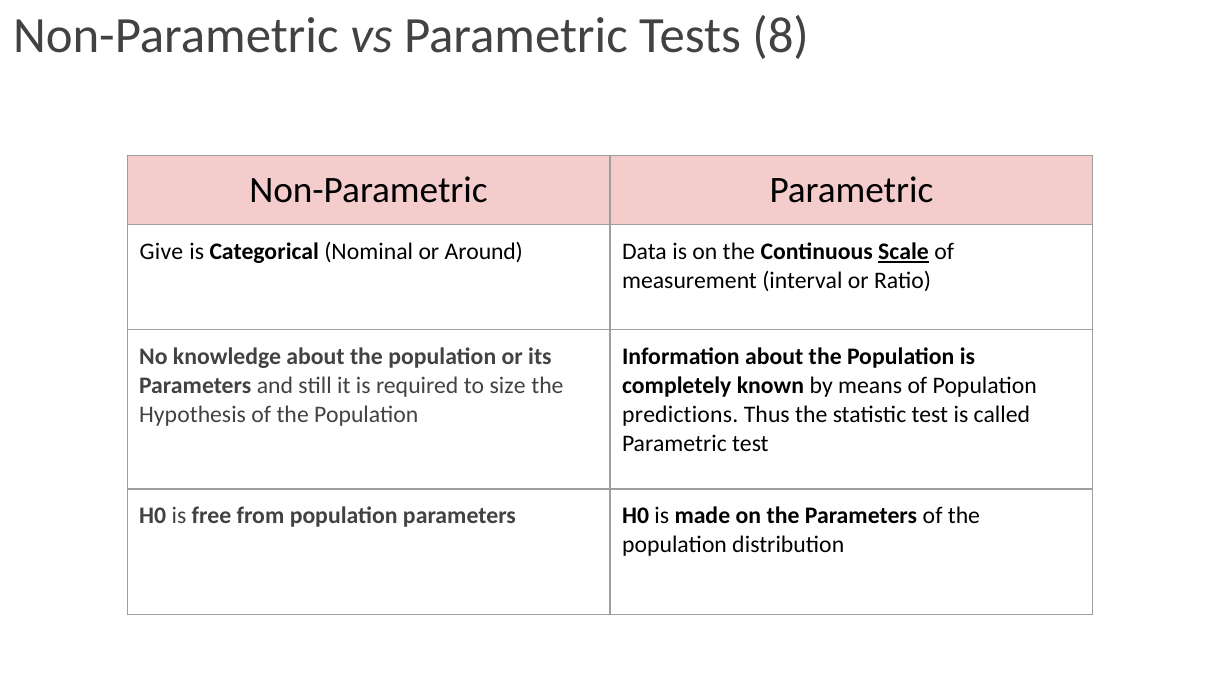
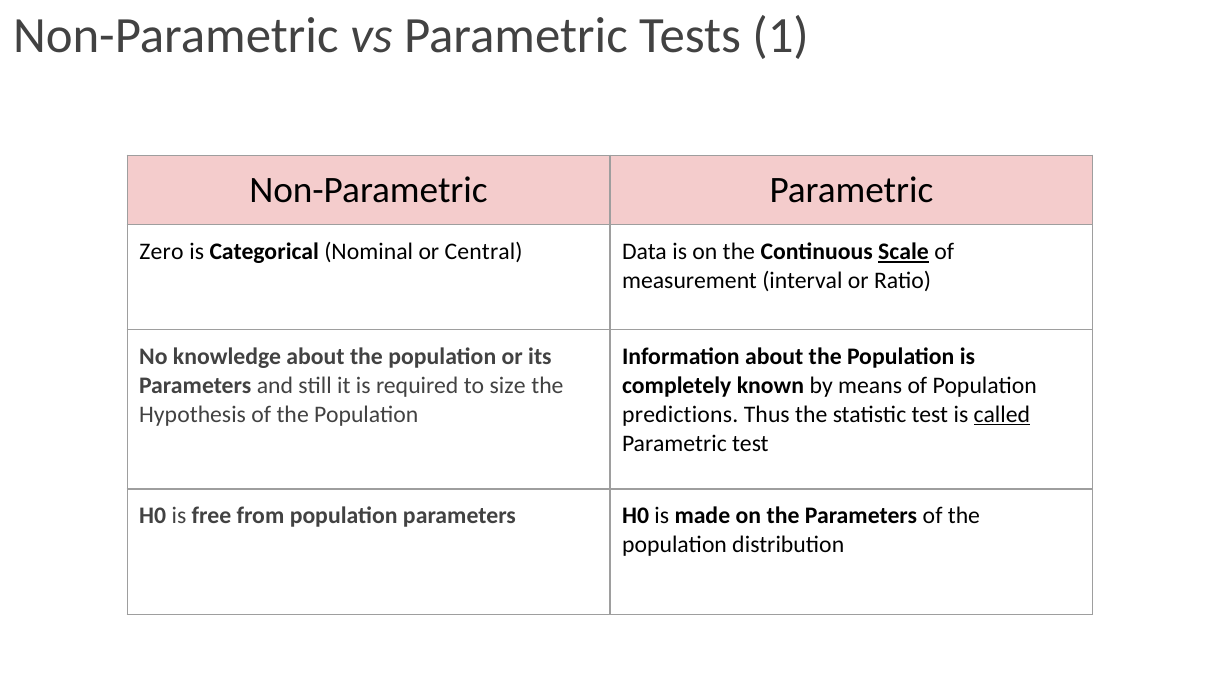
8: 8 -> 1 (781, 36)
Give: Give -> Zero (161, 252)
Around: Around -> Central (484, 252)
called underline: none -> present (1002, 415)
